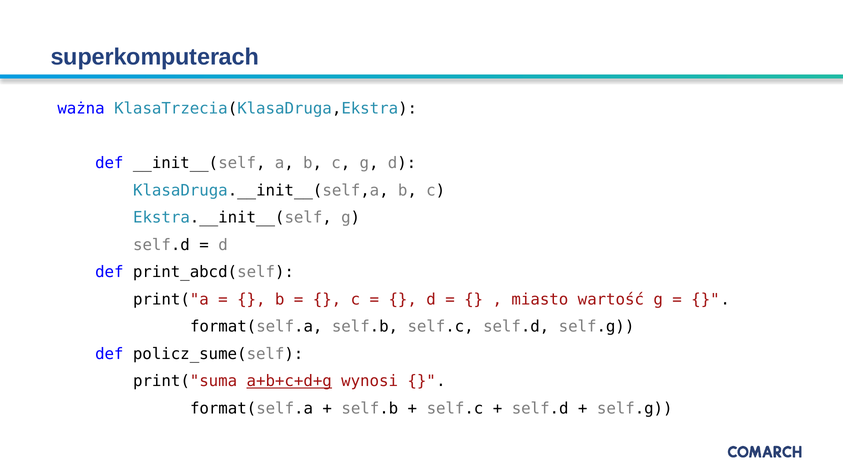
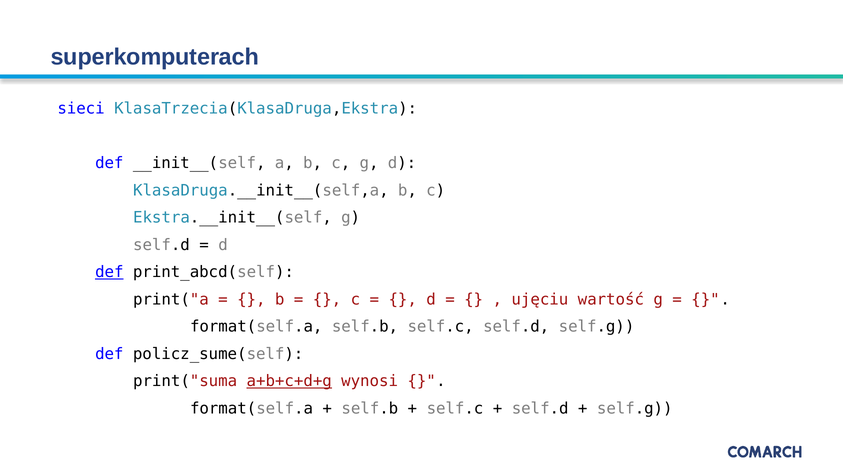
ważna: ważna -> sieci (81, 109)
def underline: none -> present (109, 272)
miasto: miasto -> ujęciu (540, 300)
